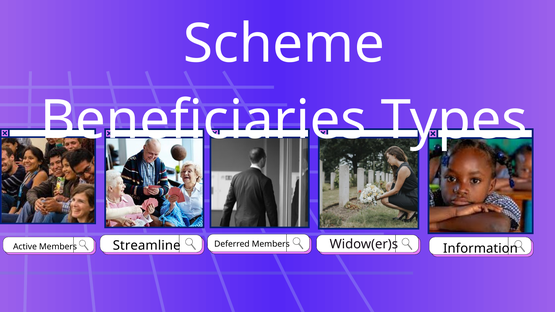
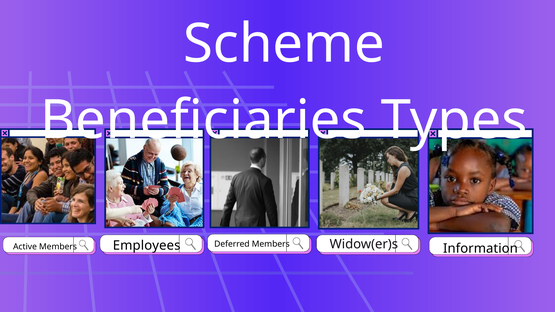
Streamline: Streamline -> Employees (147, 246)
